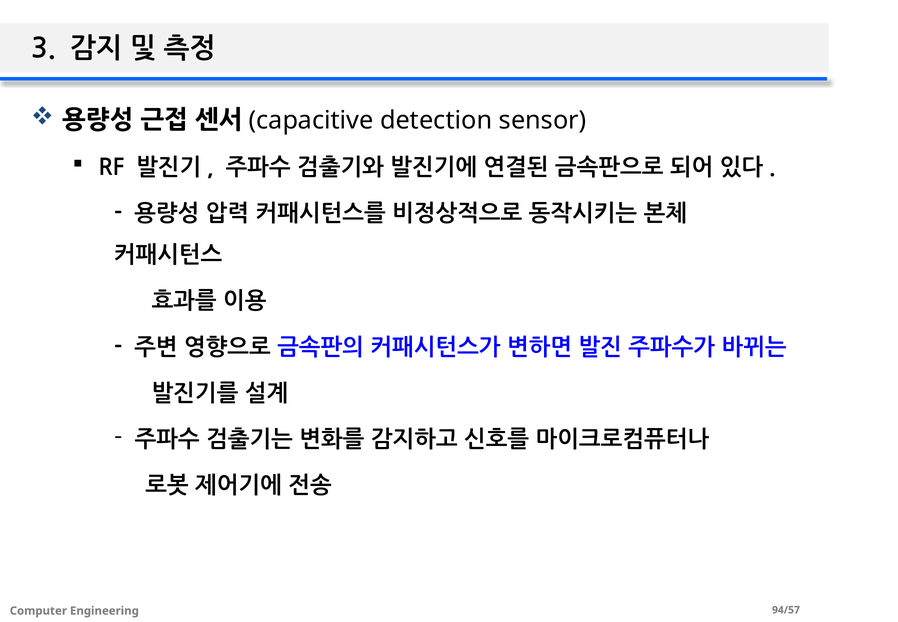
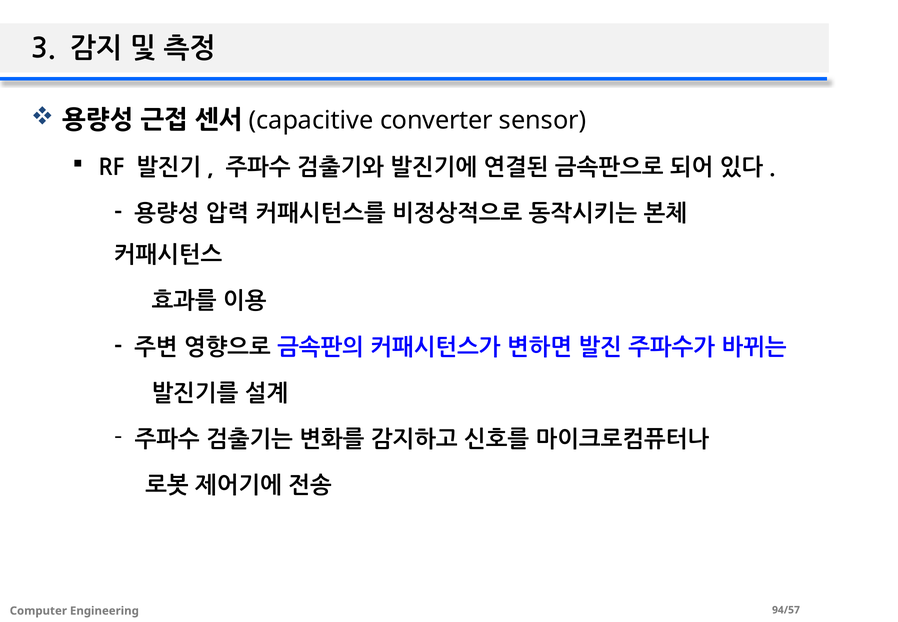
detection: detection -> converter (436, 120)
